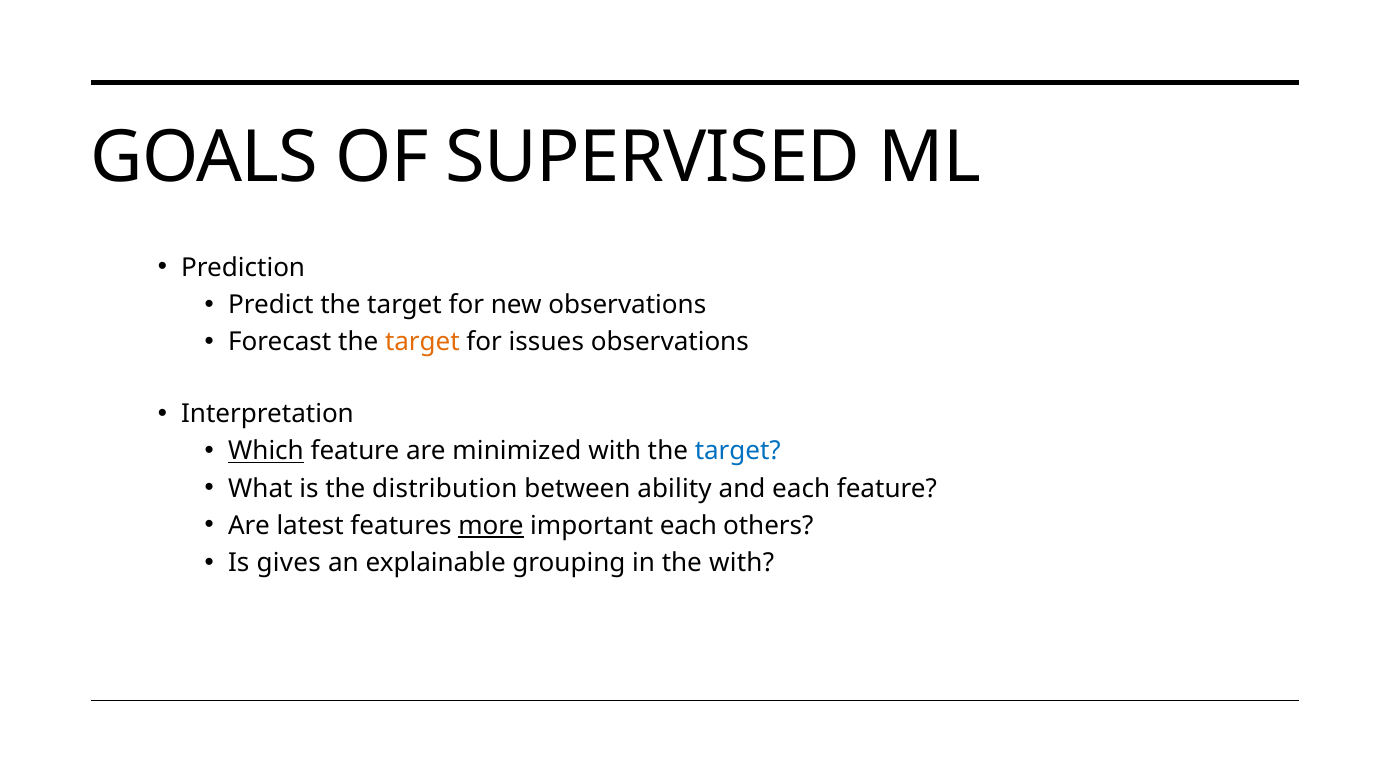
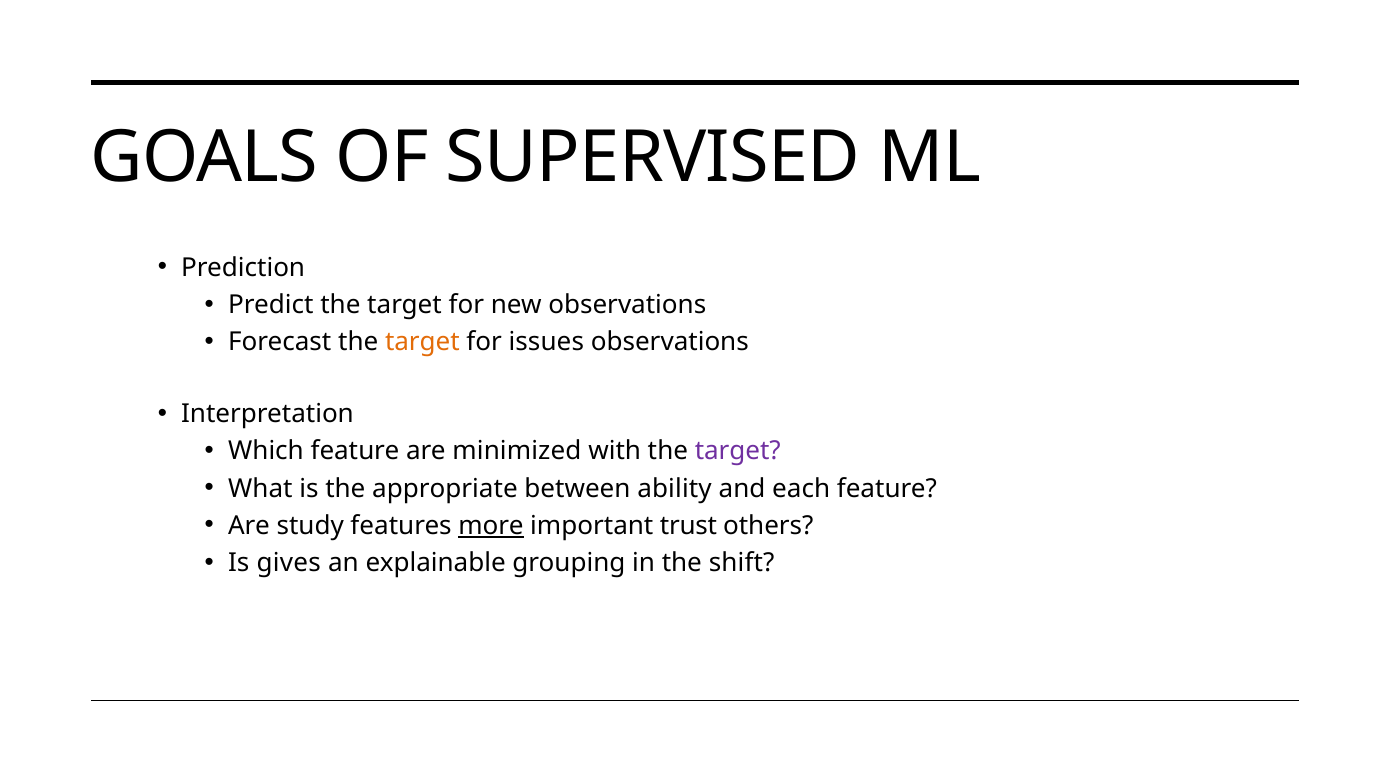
Which underline: present -> none (266, 451)
target colour: blue -> purple (738, 451)
distribution: distribution -> appropriate (445, 488)
latest: latest -> study (310, 526)
important each: each -> trust (688, 526)
the with: with -> shift (742, 563)
